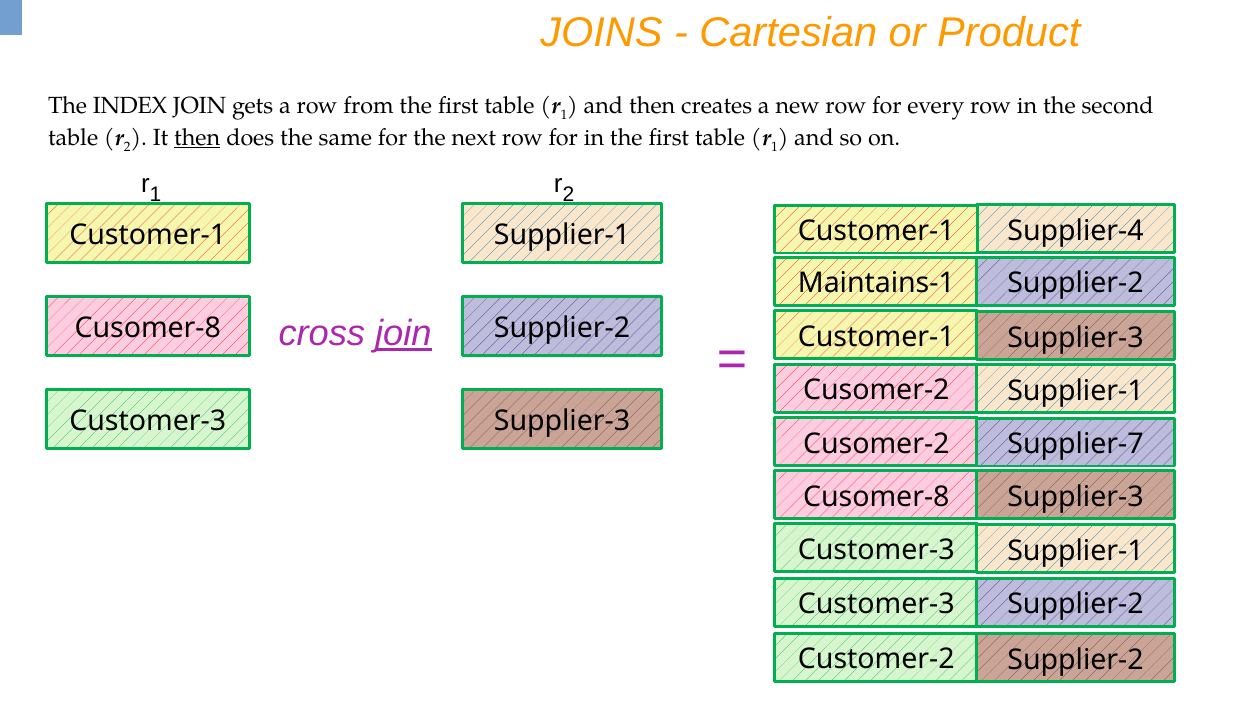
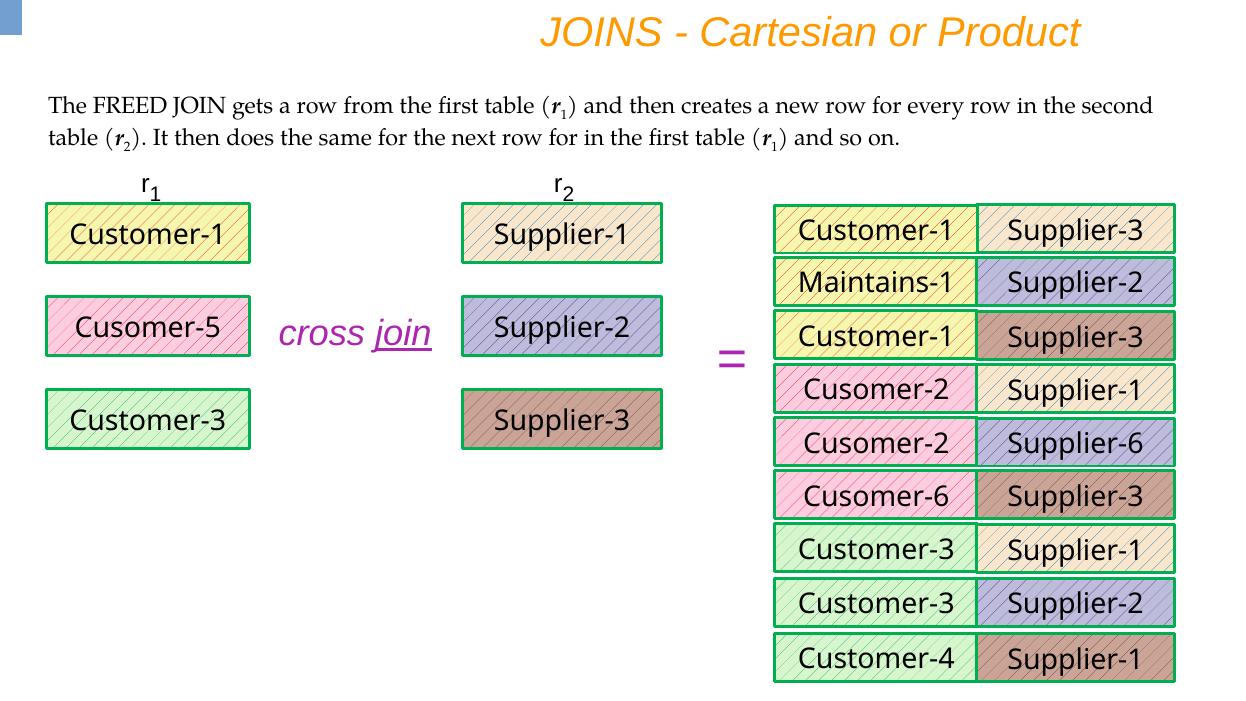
INDEX: INDEX -> FREED (130, 106)
then underline: present -> none (197, 138)
Supplier-4: Supplier-4 -> Supplier-3 (1076, 231)
Cusomer-8: Cusomer-8 -> Cusomer-5 (148, 328)
Supplier-7: Supplier-7 -> Supplier-6 (1076, 444)
Cusomer-8: Cusomer-8 -> Cusomer-6 (876, 497)
Customer-2: Customer-2 -> Customer-4 (876, 659)
Supplier-2: Supplier-2 -> Supplier-1 (1076, 660)
